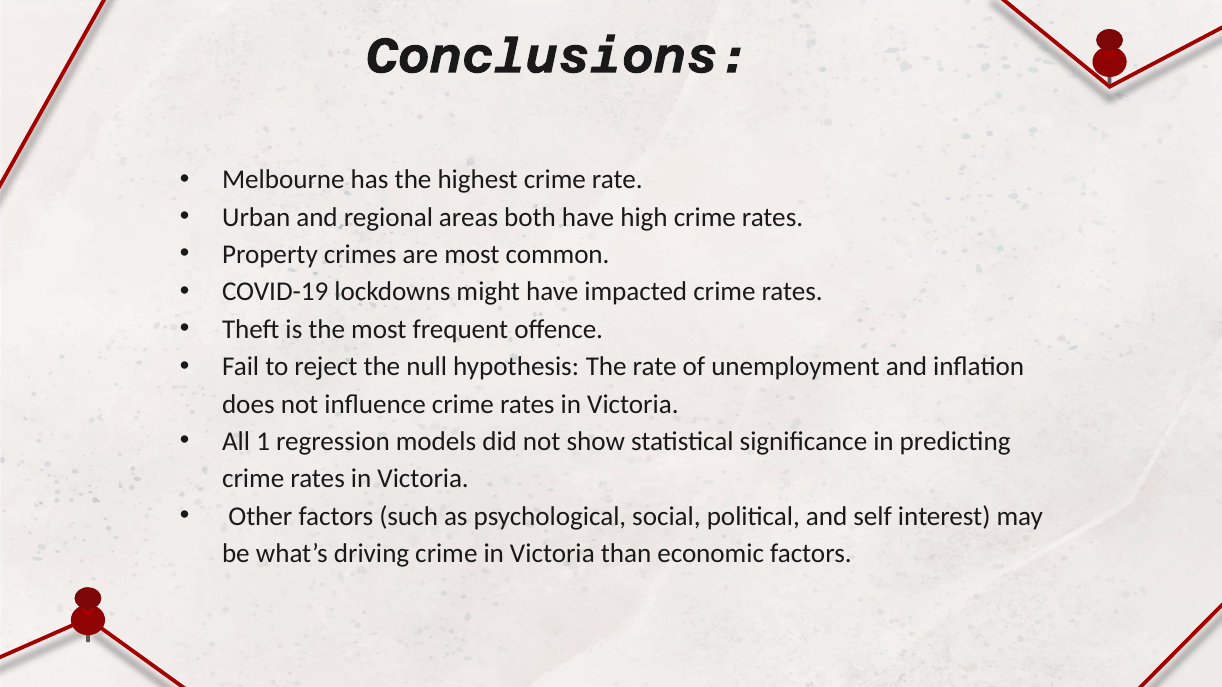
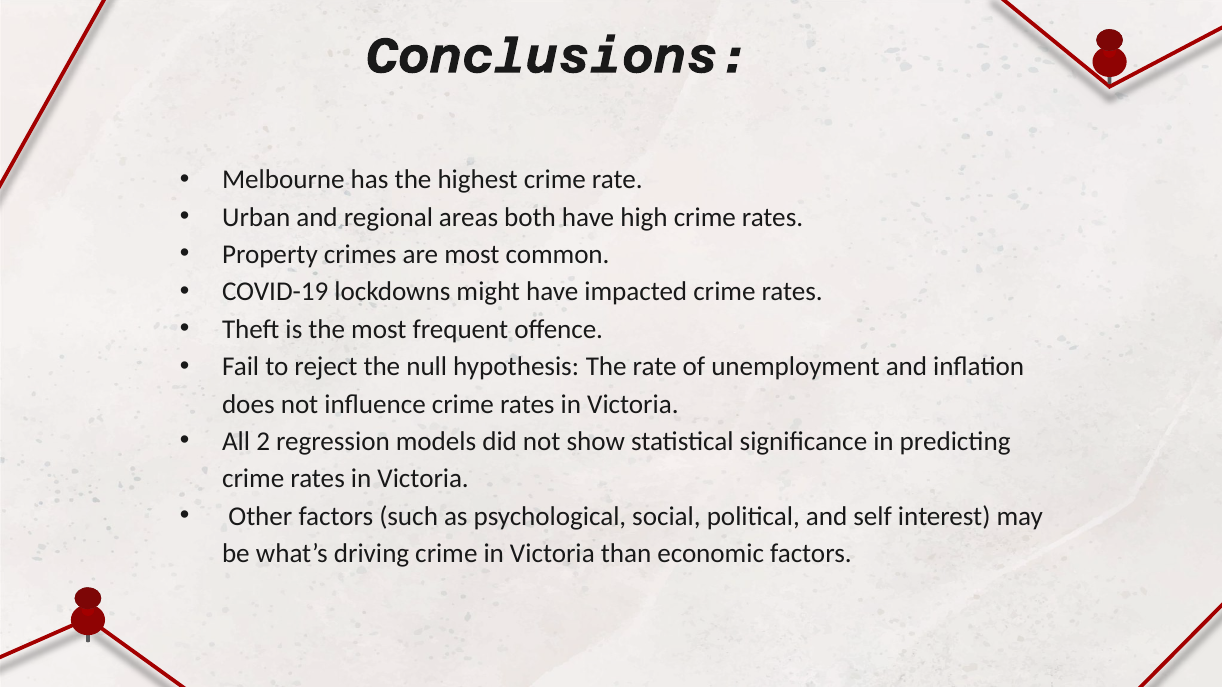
1: 1 -> 2 (263, 442)
